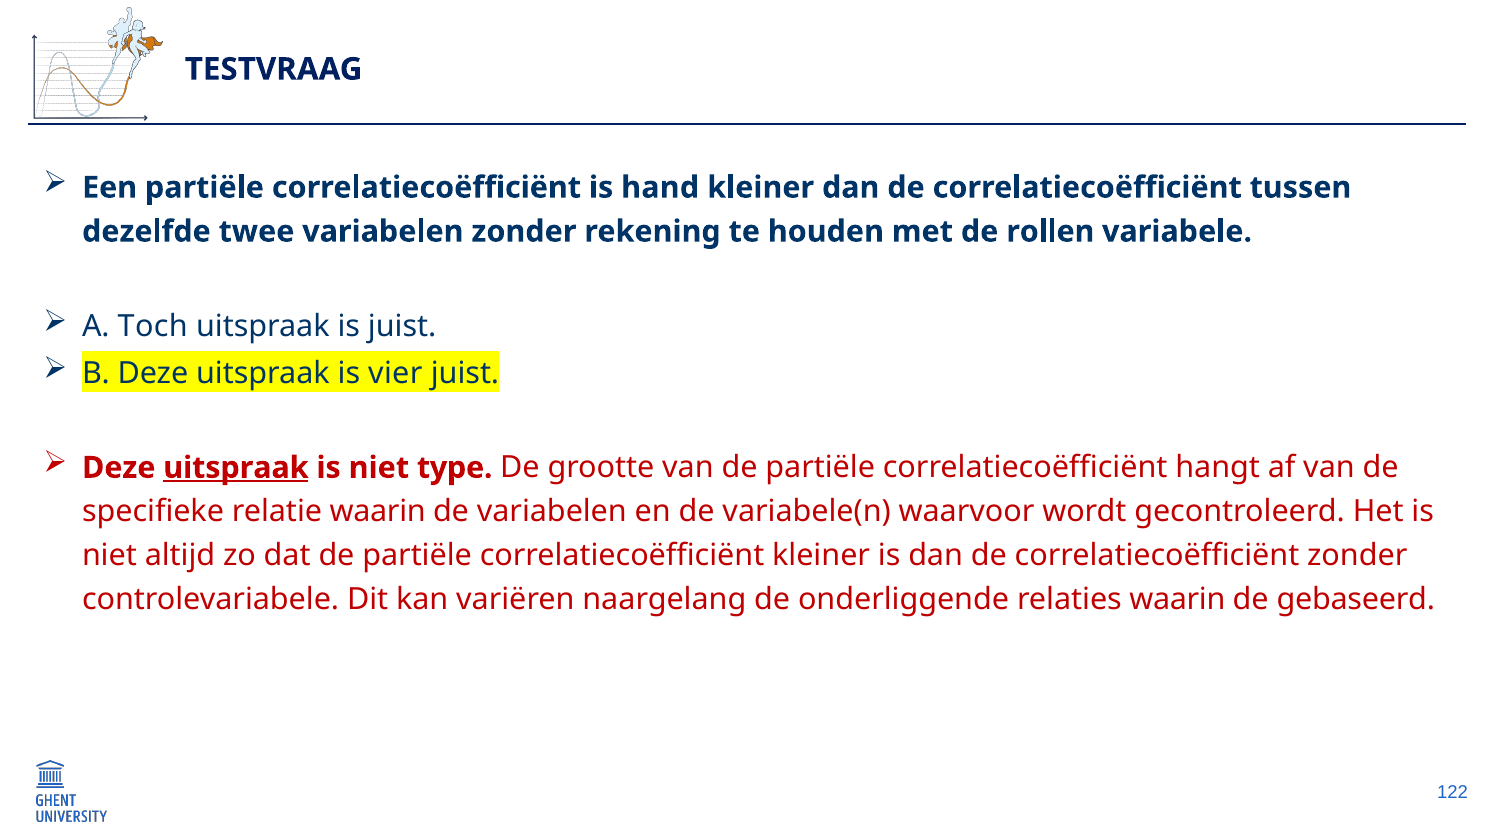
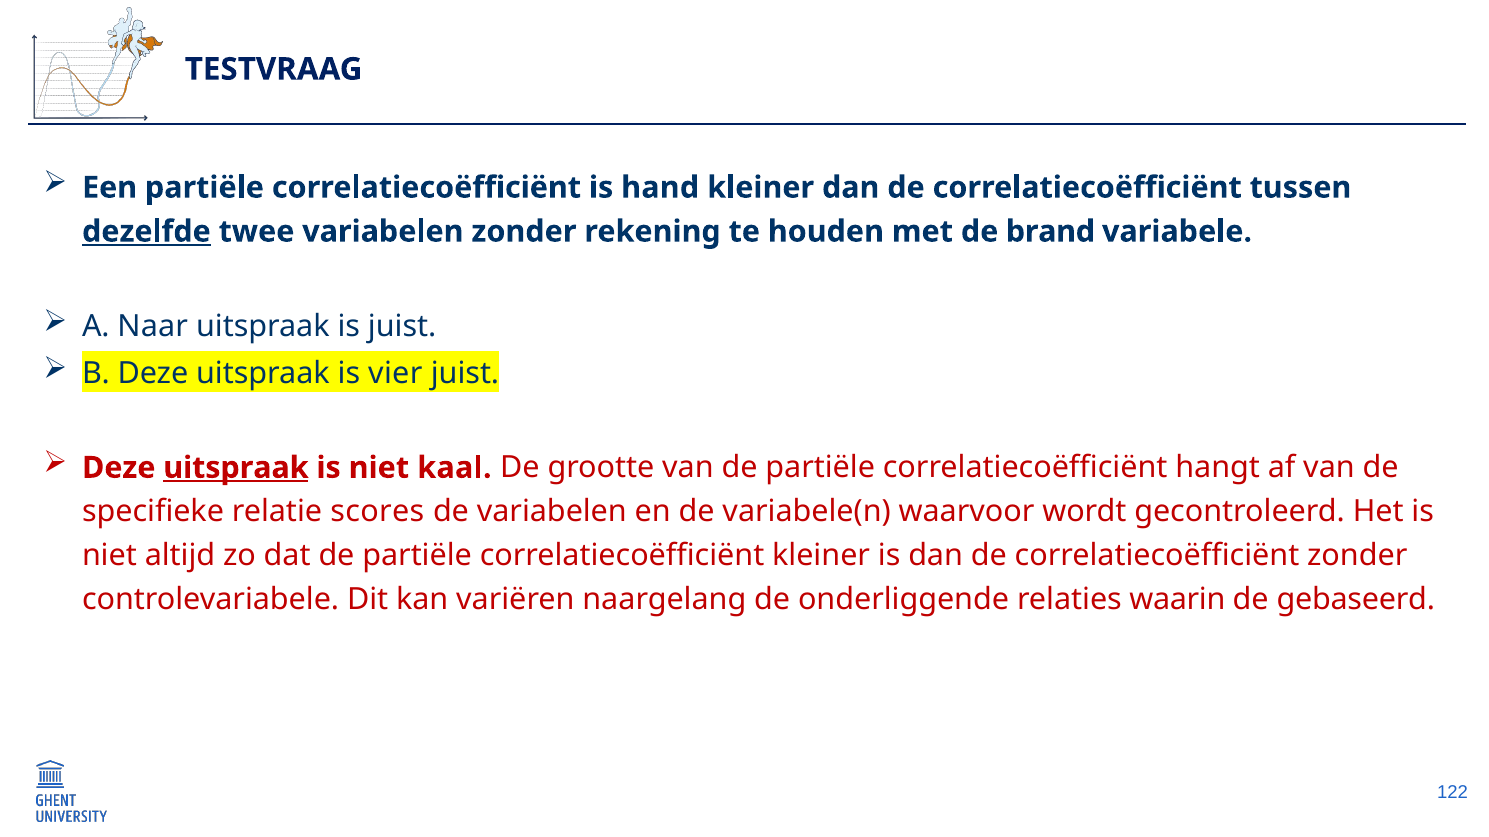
dezelfde underline: none -> present (146, 232)
rollen: rollen -> brand (1050, 232)
Toch: Toch -> Naar (153, 326)
type: type -> kaal (454, 468)
relatie waarin: waarin -> scores (377, 512)
